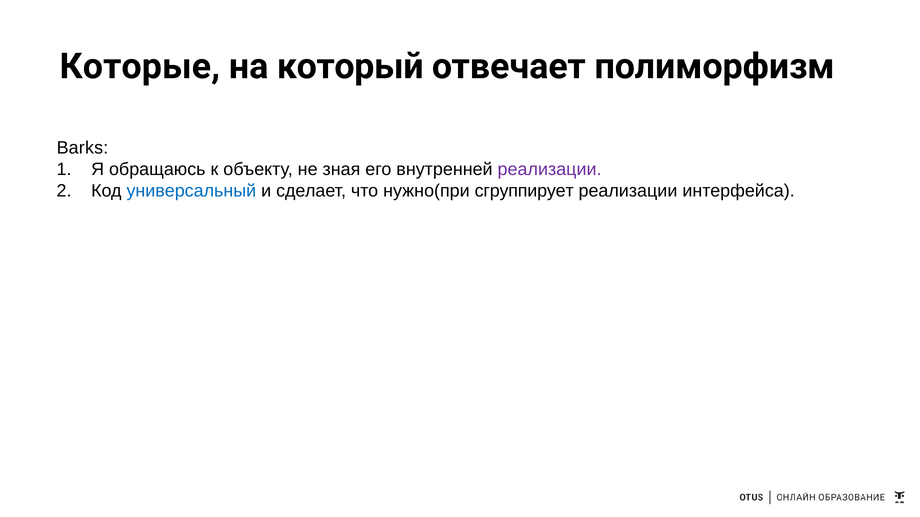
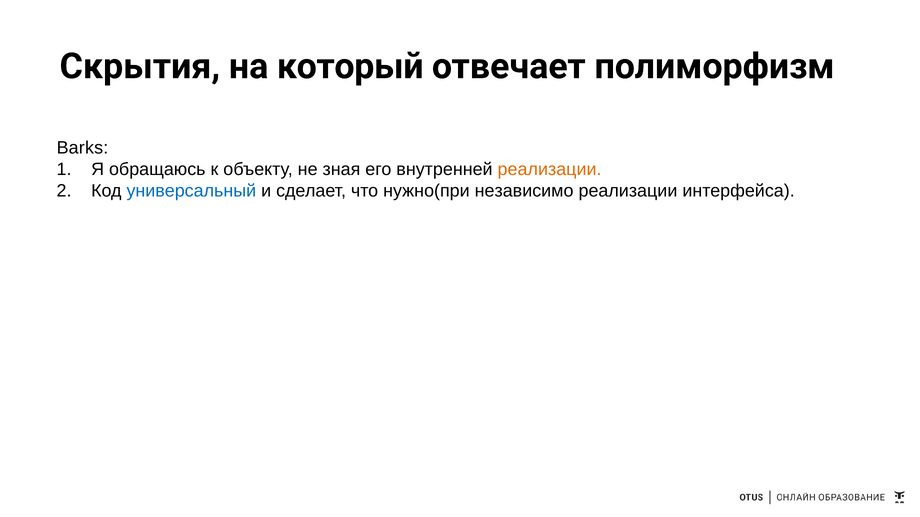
Которые: Которые -> Скрытия (140, 66)
реализации colour: purple -> orange (550, 169)
сгруппирует: сгруппирует -> независимо (524, 191)
